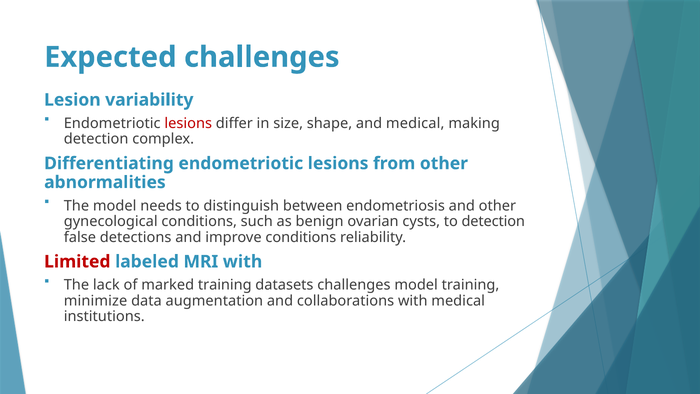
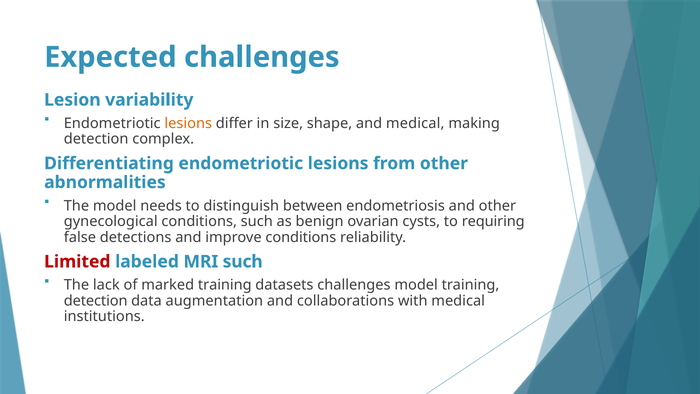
lesions colour: red -> orange (188, 123)
to detection: detection -> requiring (493, 221)
MRI with: with -> such (243, 261)
minimize: minimize -> detection (96, 301)
